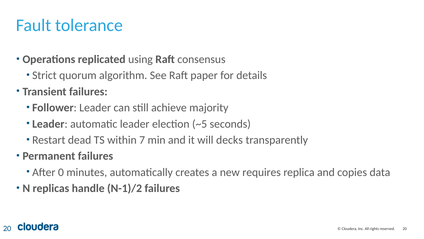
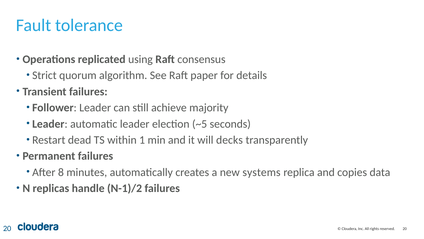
7: 7 -> 1 (142, 140)
0: 0 -> 8 (61, 172)
requires: requires -> systems (262, 172)
